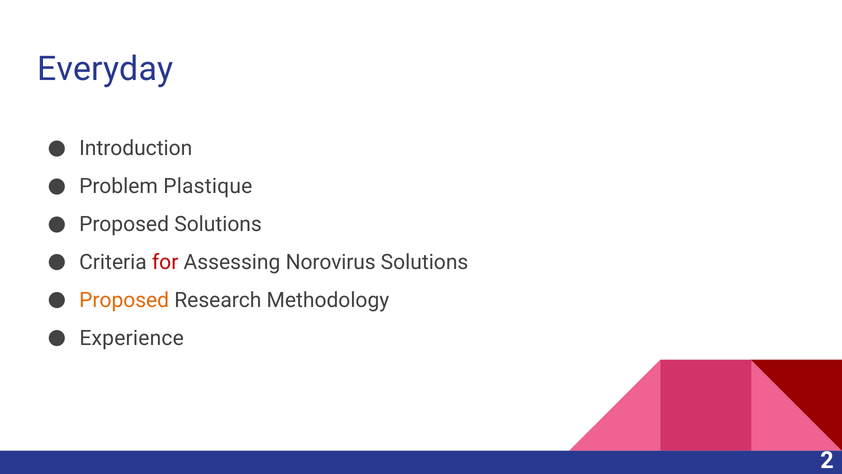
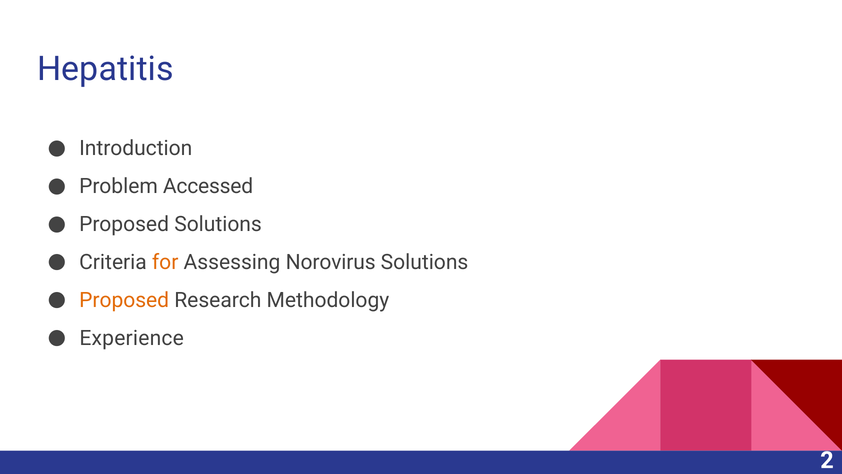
Everyday: Everyday -> Hepatitis (105, 69)
Plastique: Plastique -> Accessed (208, 186)
for colour: red -> orange (165, 262)
